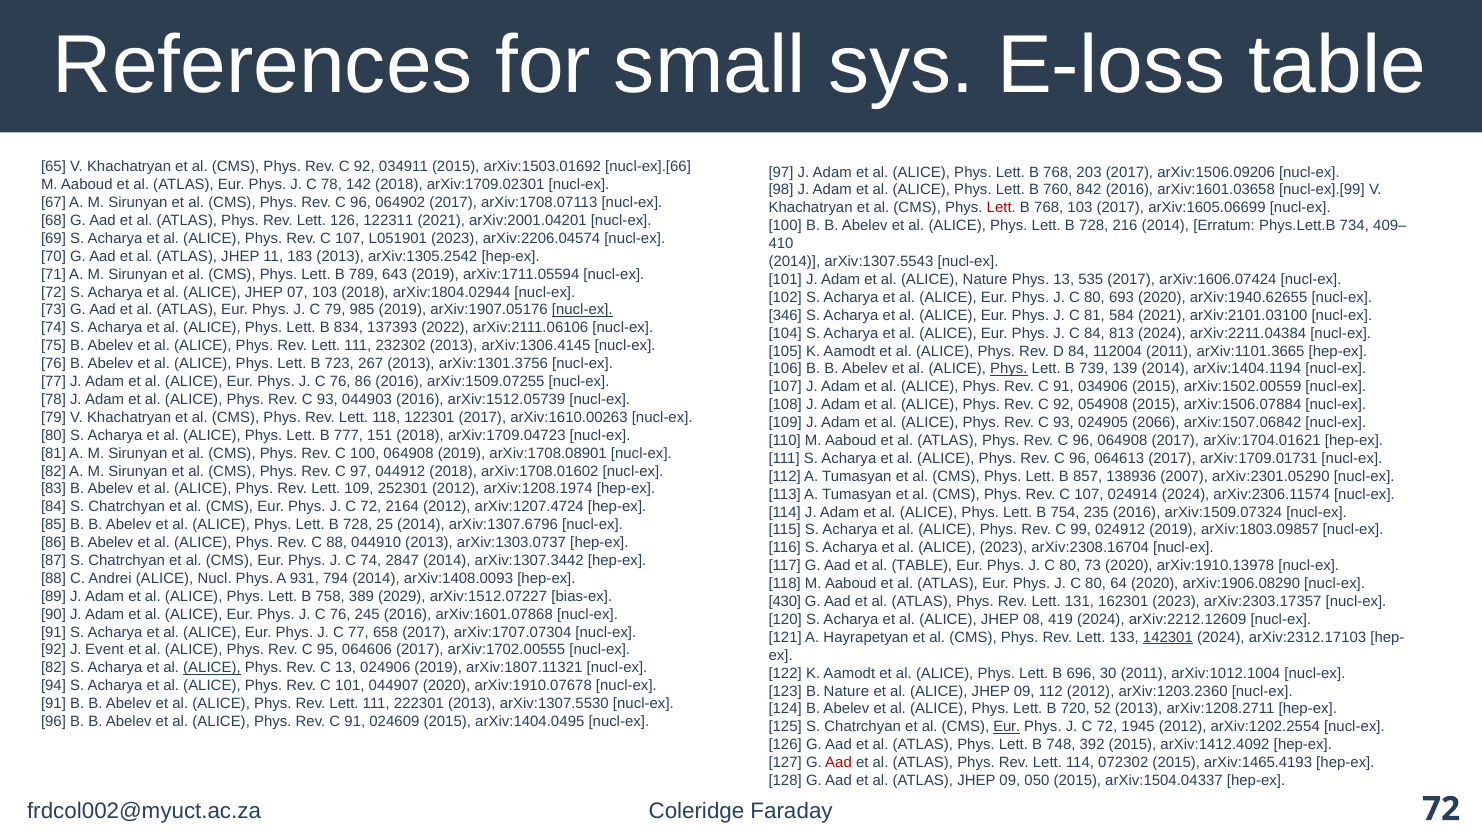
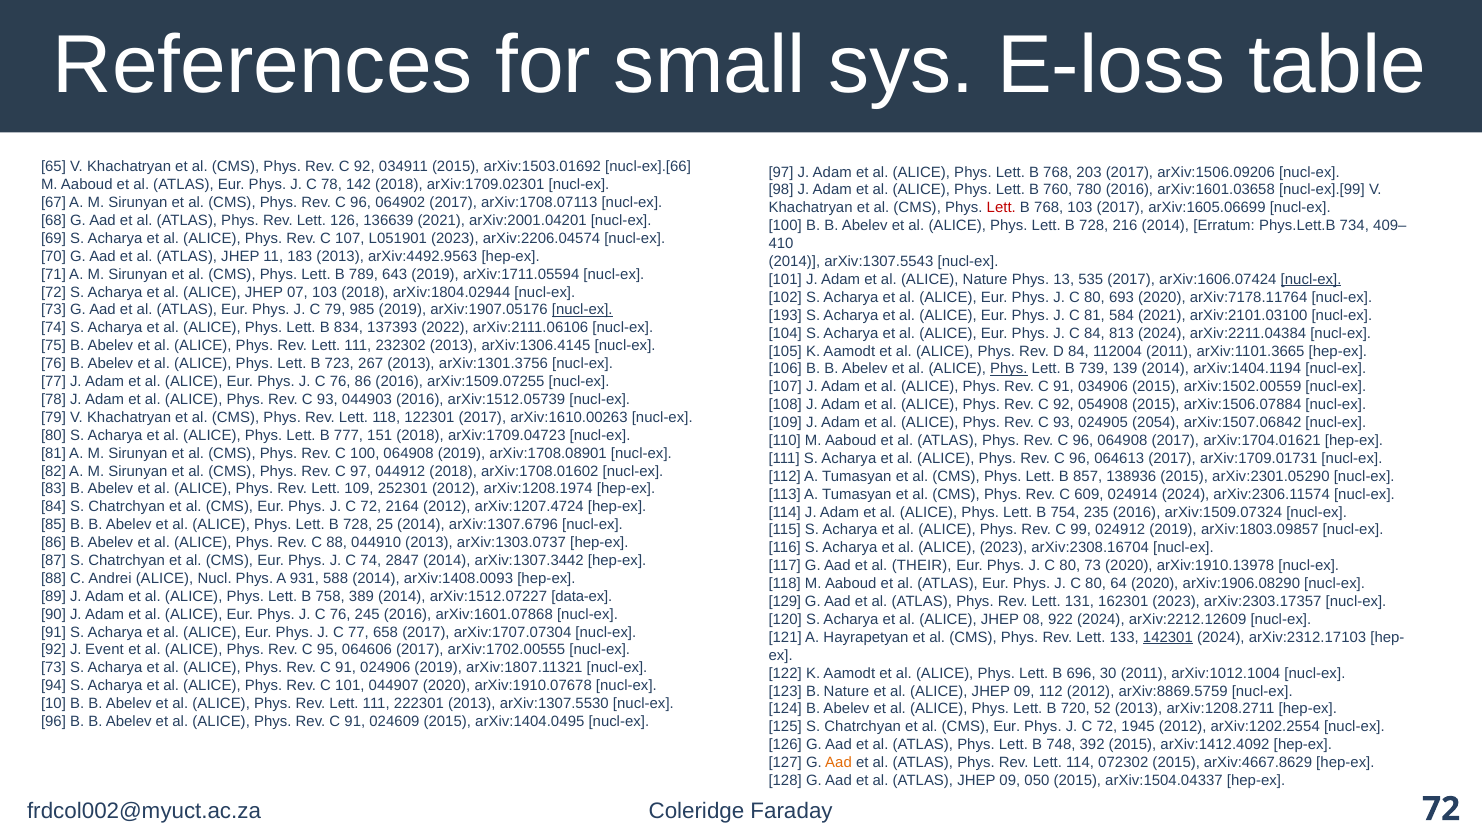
842: 842 -> 780 (1089, 190)
122311: 122311 -> 136639 (388, 220)
arXiv:1305.2542: arXiv:1305.2542 -> arXiv:4492.9563 (423, 256)
nucl-ex underline: none -> present (1311, 279)
arXiv:1940.62655: arXiv:1940.62655 -> arXiv:7178.11764 (1249, 297)
346: 346 -> 193 (785, 315)
2066: 2066 -> 2054 (1156, 422)
138936 2007: 2007 -> 2015 (1184, 476)
107: 107 -> 609 (1089, 494)
al TABLE: TABLE -> THEIR (922, 566)
794: 794 -> 588 (336, 578)
389 2029: 2029 -> 2014 (402, 596)
bias-ex: bias-ex -> data-ex (582, 596)
430: 430 -> 129 (785, 601)
419: 419 -> 922 (1061, 619)
82: 82 -> 73 (53, 668)
ALICE underline: present -> none (212, 668)
13: 13 -> 91 (346, 668)
arXiv:1203.2360: arXiv:1203.2360 -> arXiv:8869.5759 (1173, 691)
91: 91 -> 10 (53, 703)
Eur underline: present -> none (1007, 727)
Aad colour: red -> orange (839, 762)
arXiv:1465.4193: arXiv:1465.4193 -> arXiv:4667.8629 (1258, 762)
